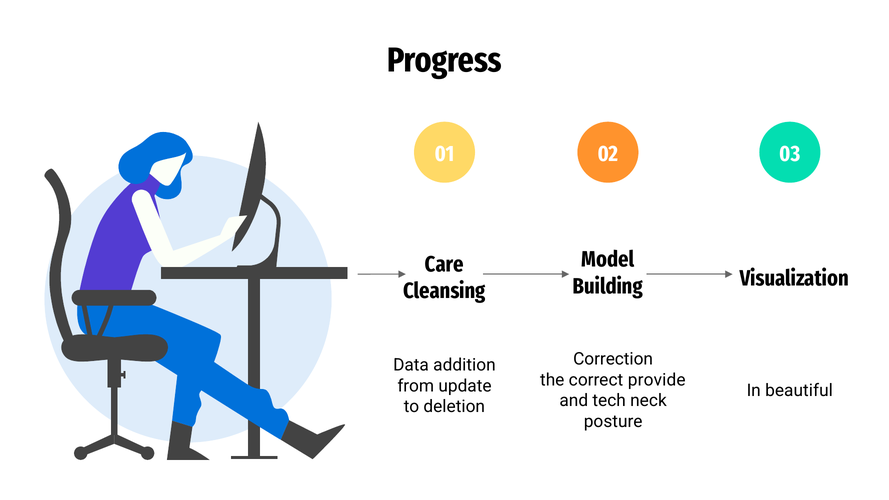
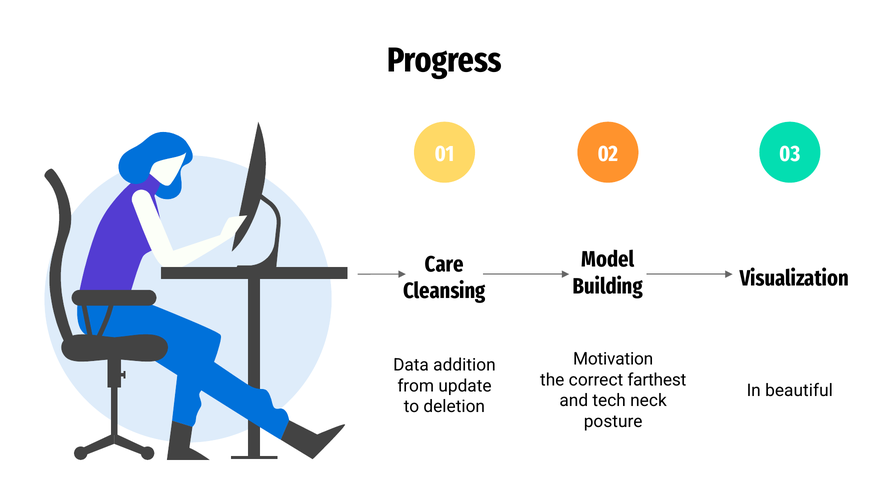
Correction: Correction -> Motivation (613, 359)
provide: provide -> farthest (657, 380)
